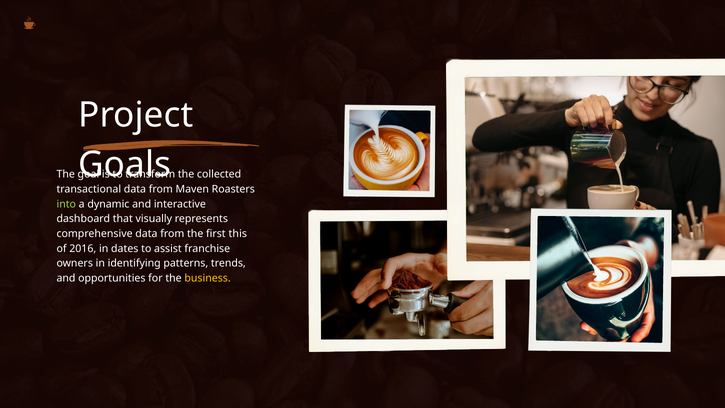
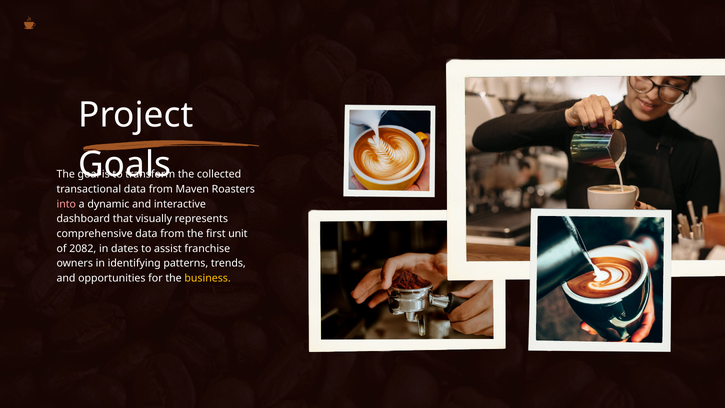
into colour: light green -> pink (66, 204)
this: this -> unit (238, 234)
2016: 2016 -> 2082 (83, 248)
